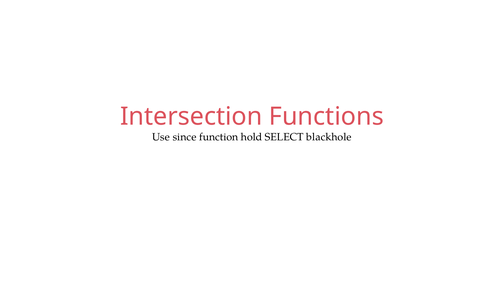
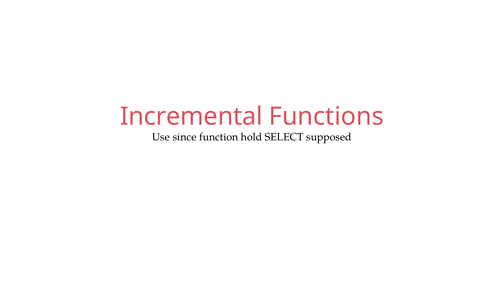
Intersection: Intersection -> Incremental (191, 116)
blackhole: blackhole -> supposed (329, 137)
